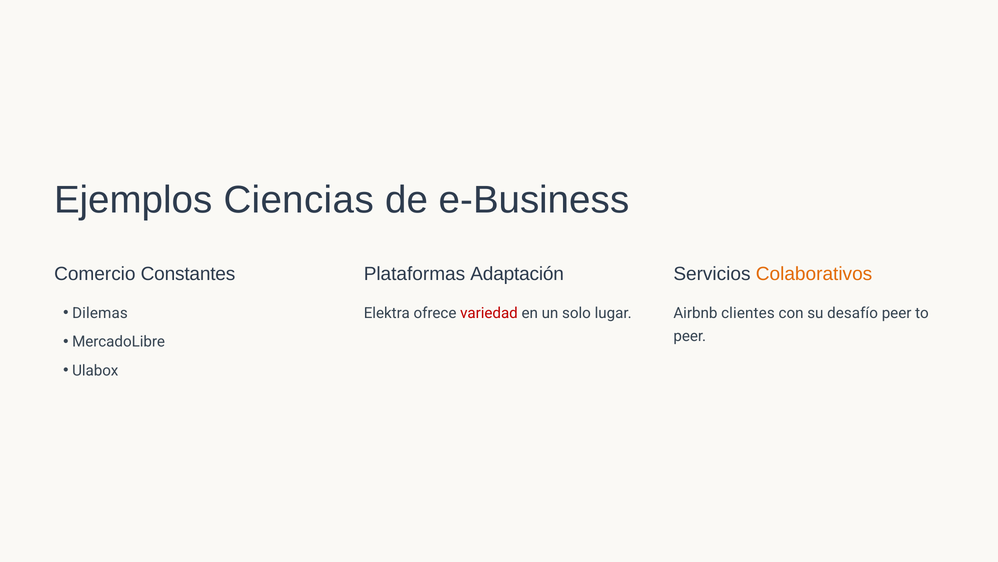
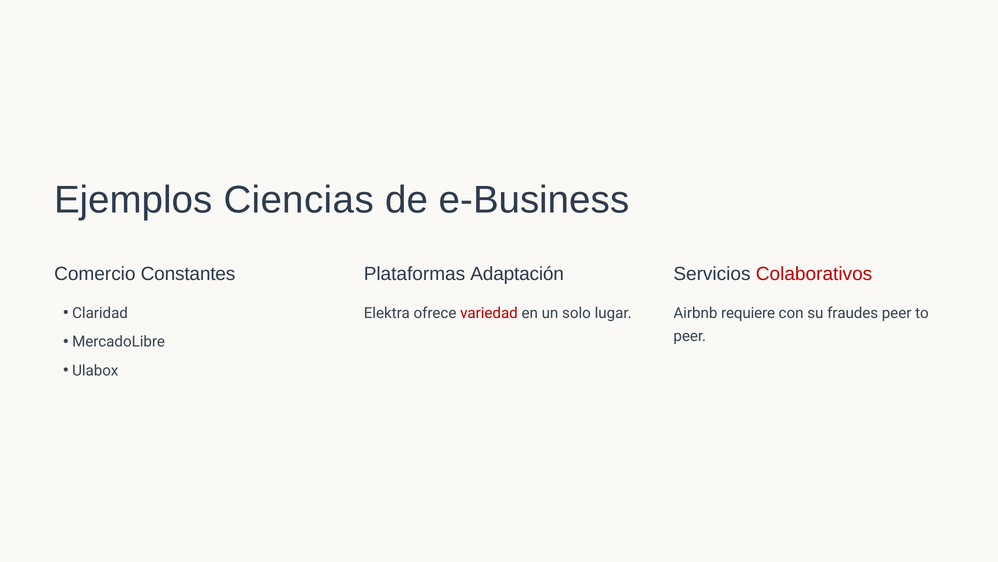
Colaborativos colour: orange -> red (814, 274)
Dilemas: Dilemas -> Claridad (100, 313)
clientes: clientes -> requiere (748, 313)
desafío: desafío -> fraudes (853, 313)
